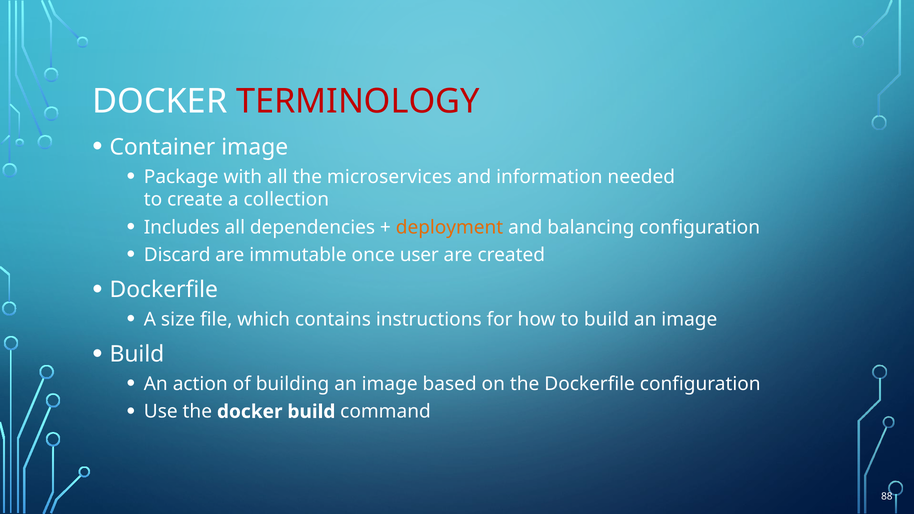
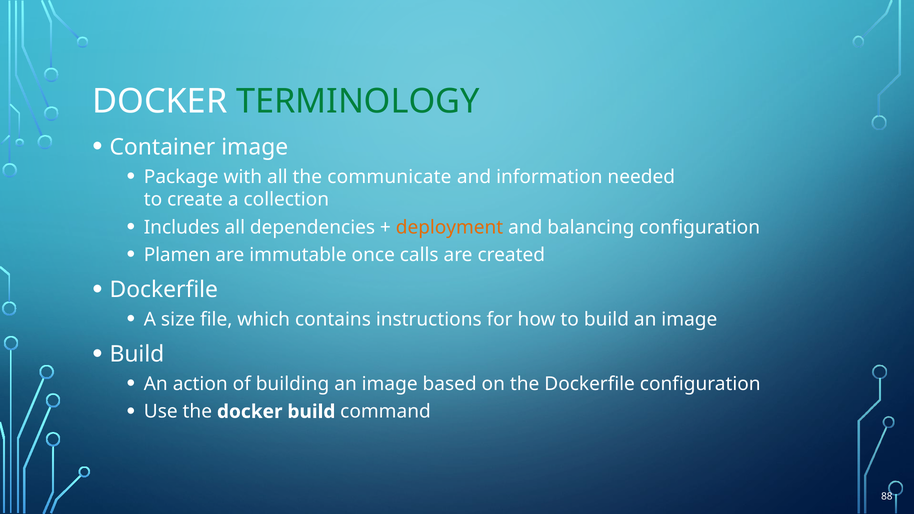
TERMINOLOGY colour: red -> green (358, 102)
microservices: microservices -> communicate (389, 177)
Discard: Discard -> Plamen (177, 255)
user: user -> calls (419, 255)
